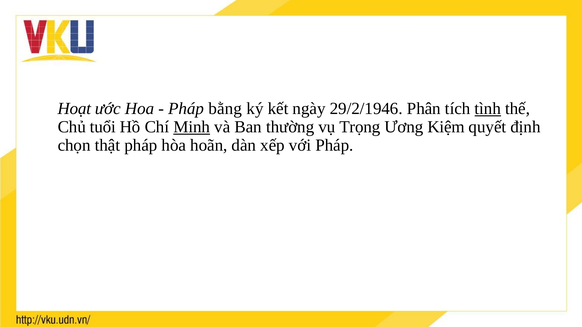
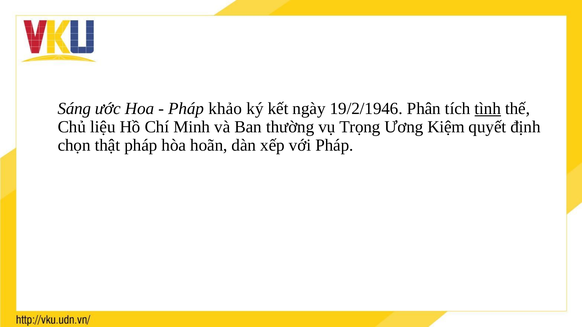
Hoạt: Hoạt -> Sáng (74, 109)
bằng: bằng -> khảo (225, 109)
29/2/1946: 29/2/1946 -> 19/2/1946 (366, 109)
tuổi: tuổi -> liệu (103, 127)
Minh underline: present -> none (192, 127)
